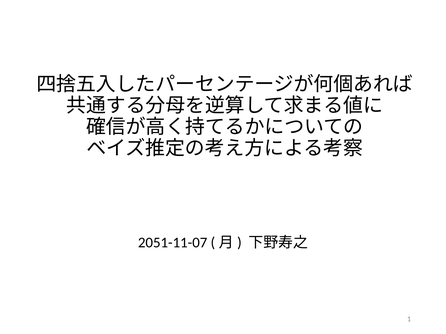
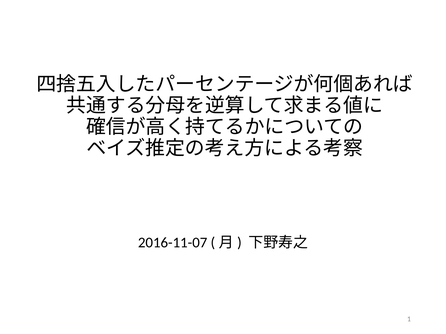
2051-11-07: 2051-11-07 -> 2016-11-07 (173, 243)
